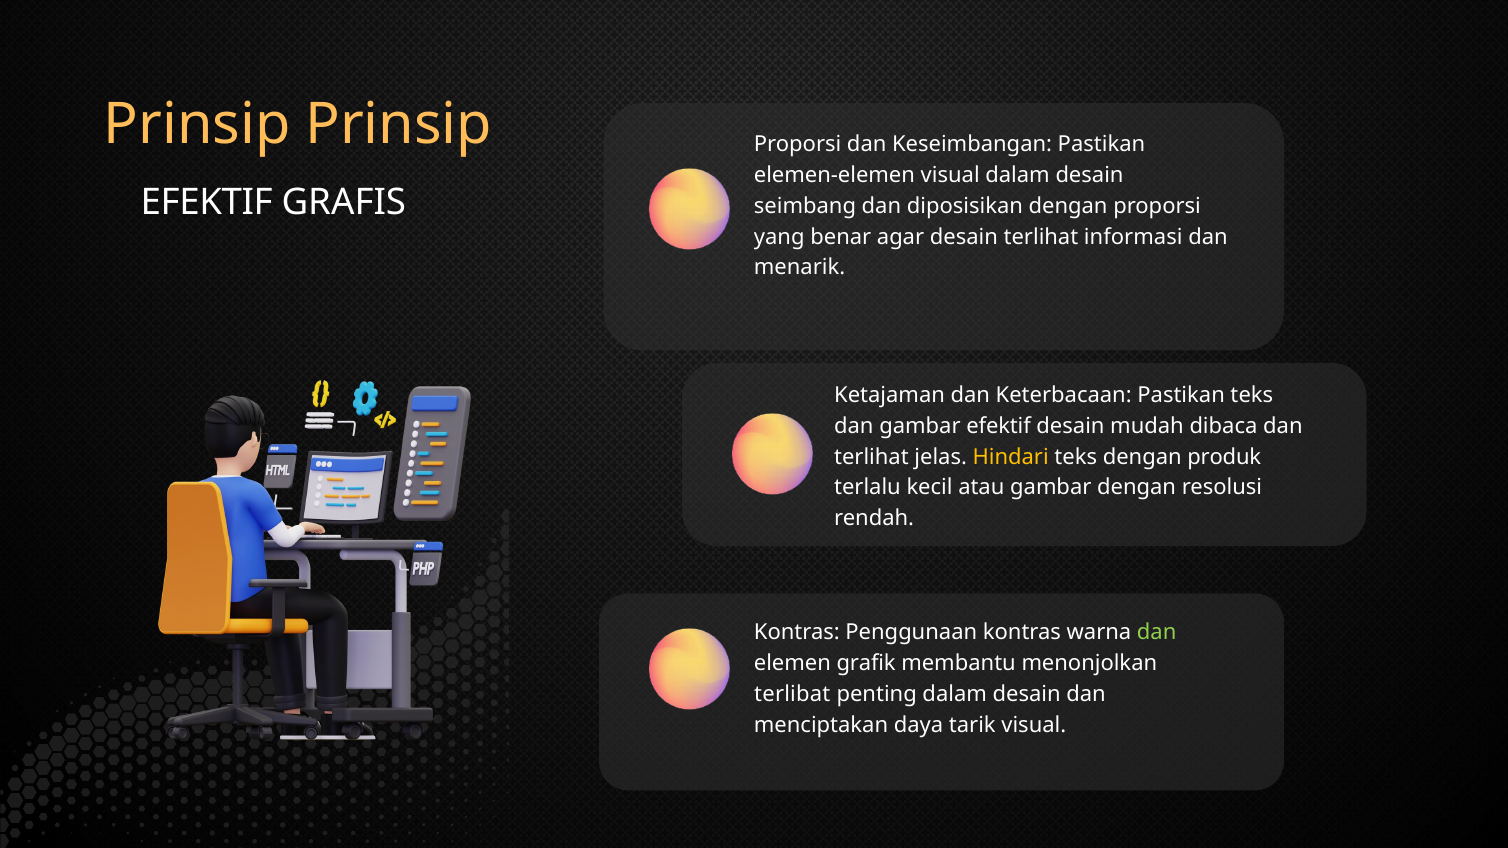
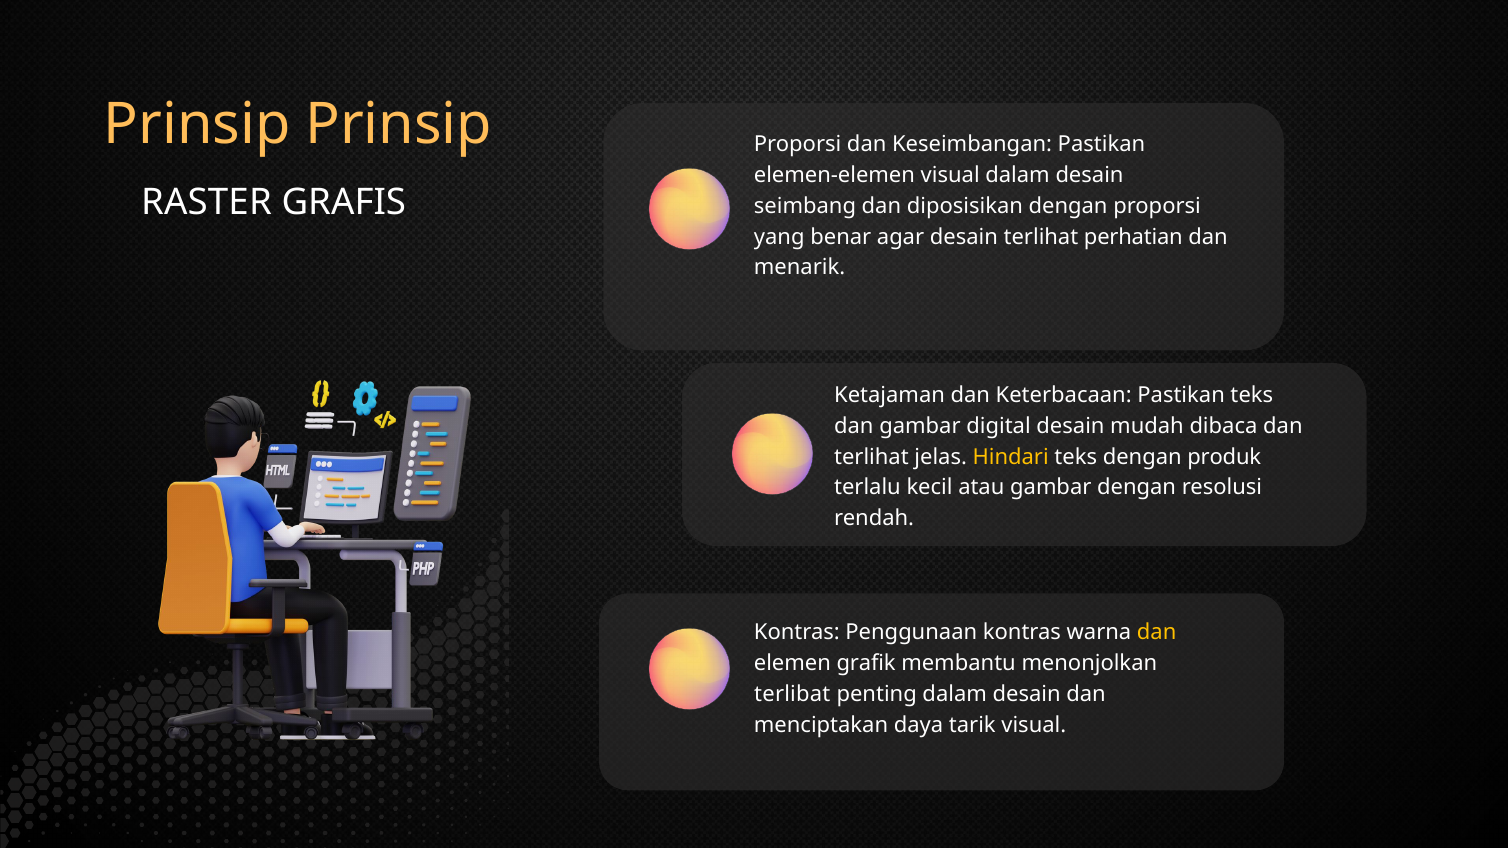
EFEKTIF: EFEKTIF -> RASTER (206, 203)
informasi: informasi -> perhatian (1133, 237)
gambar efektif: efektif -> digital (999, 426)
dan colour: light green -> yellow (1157, 633)
